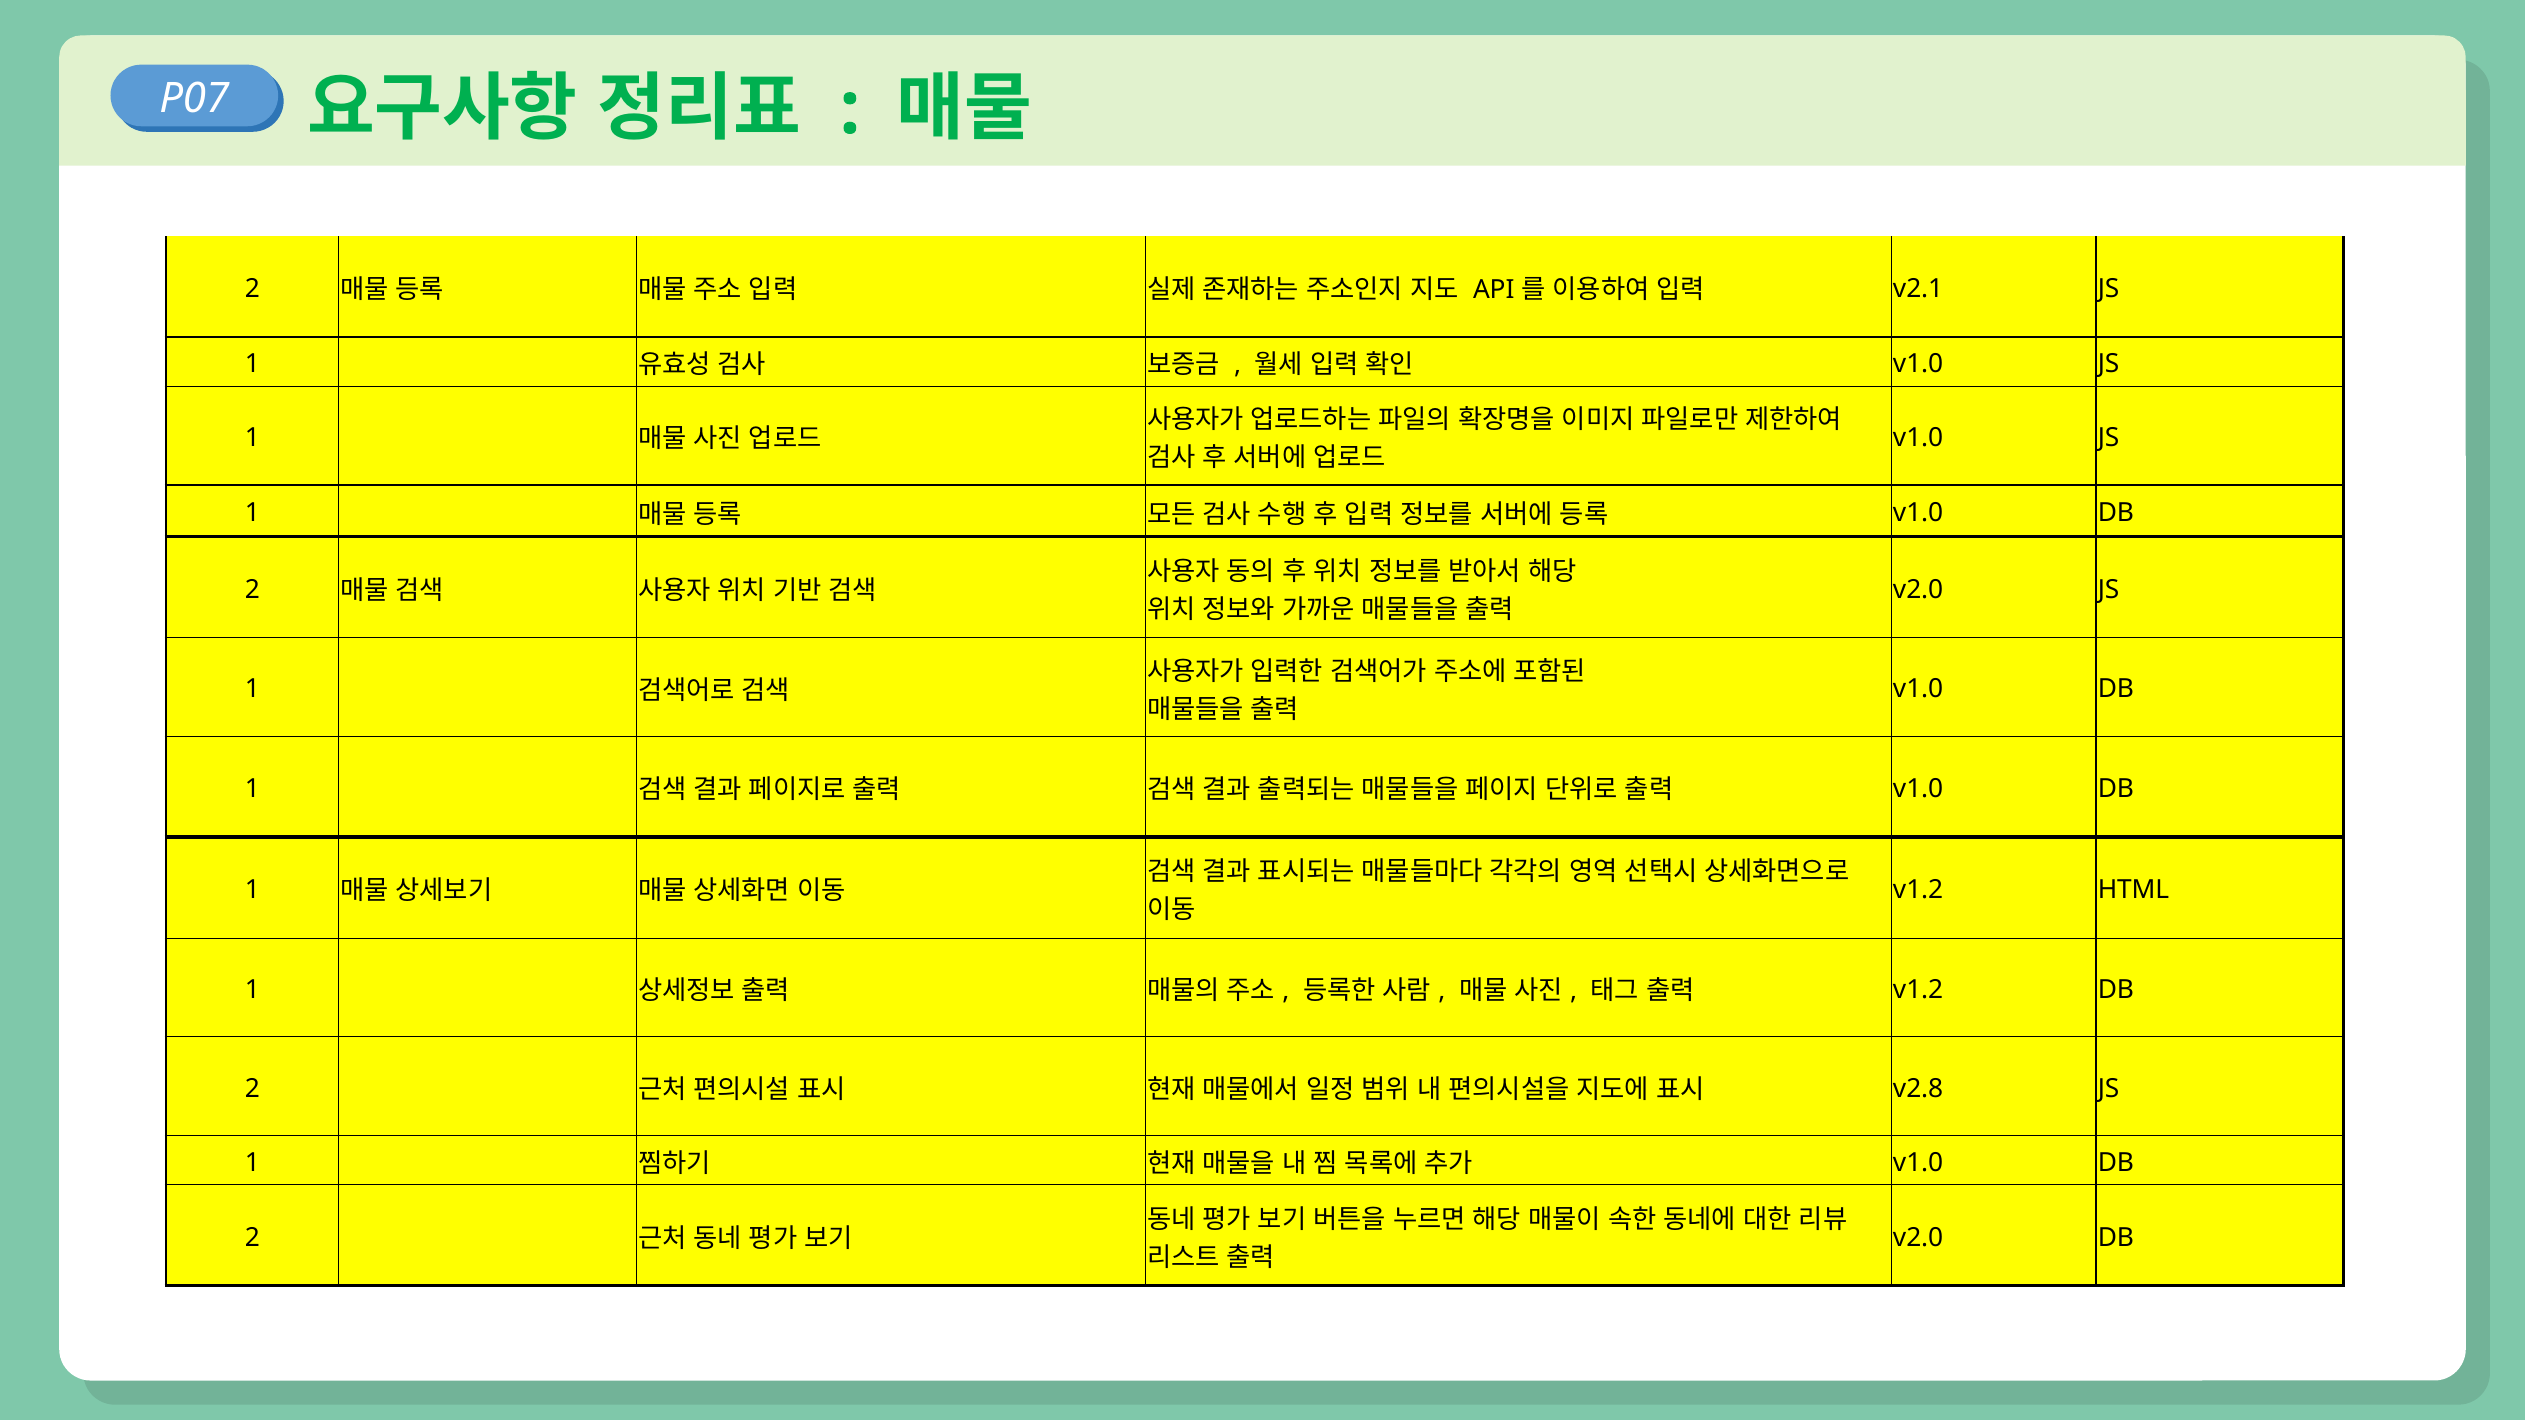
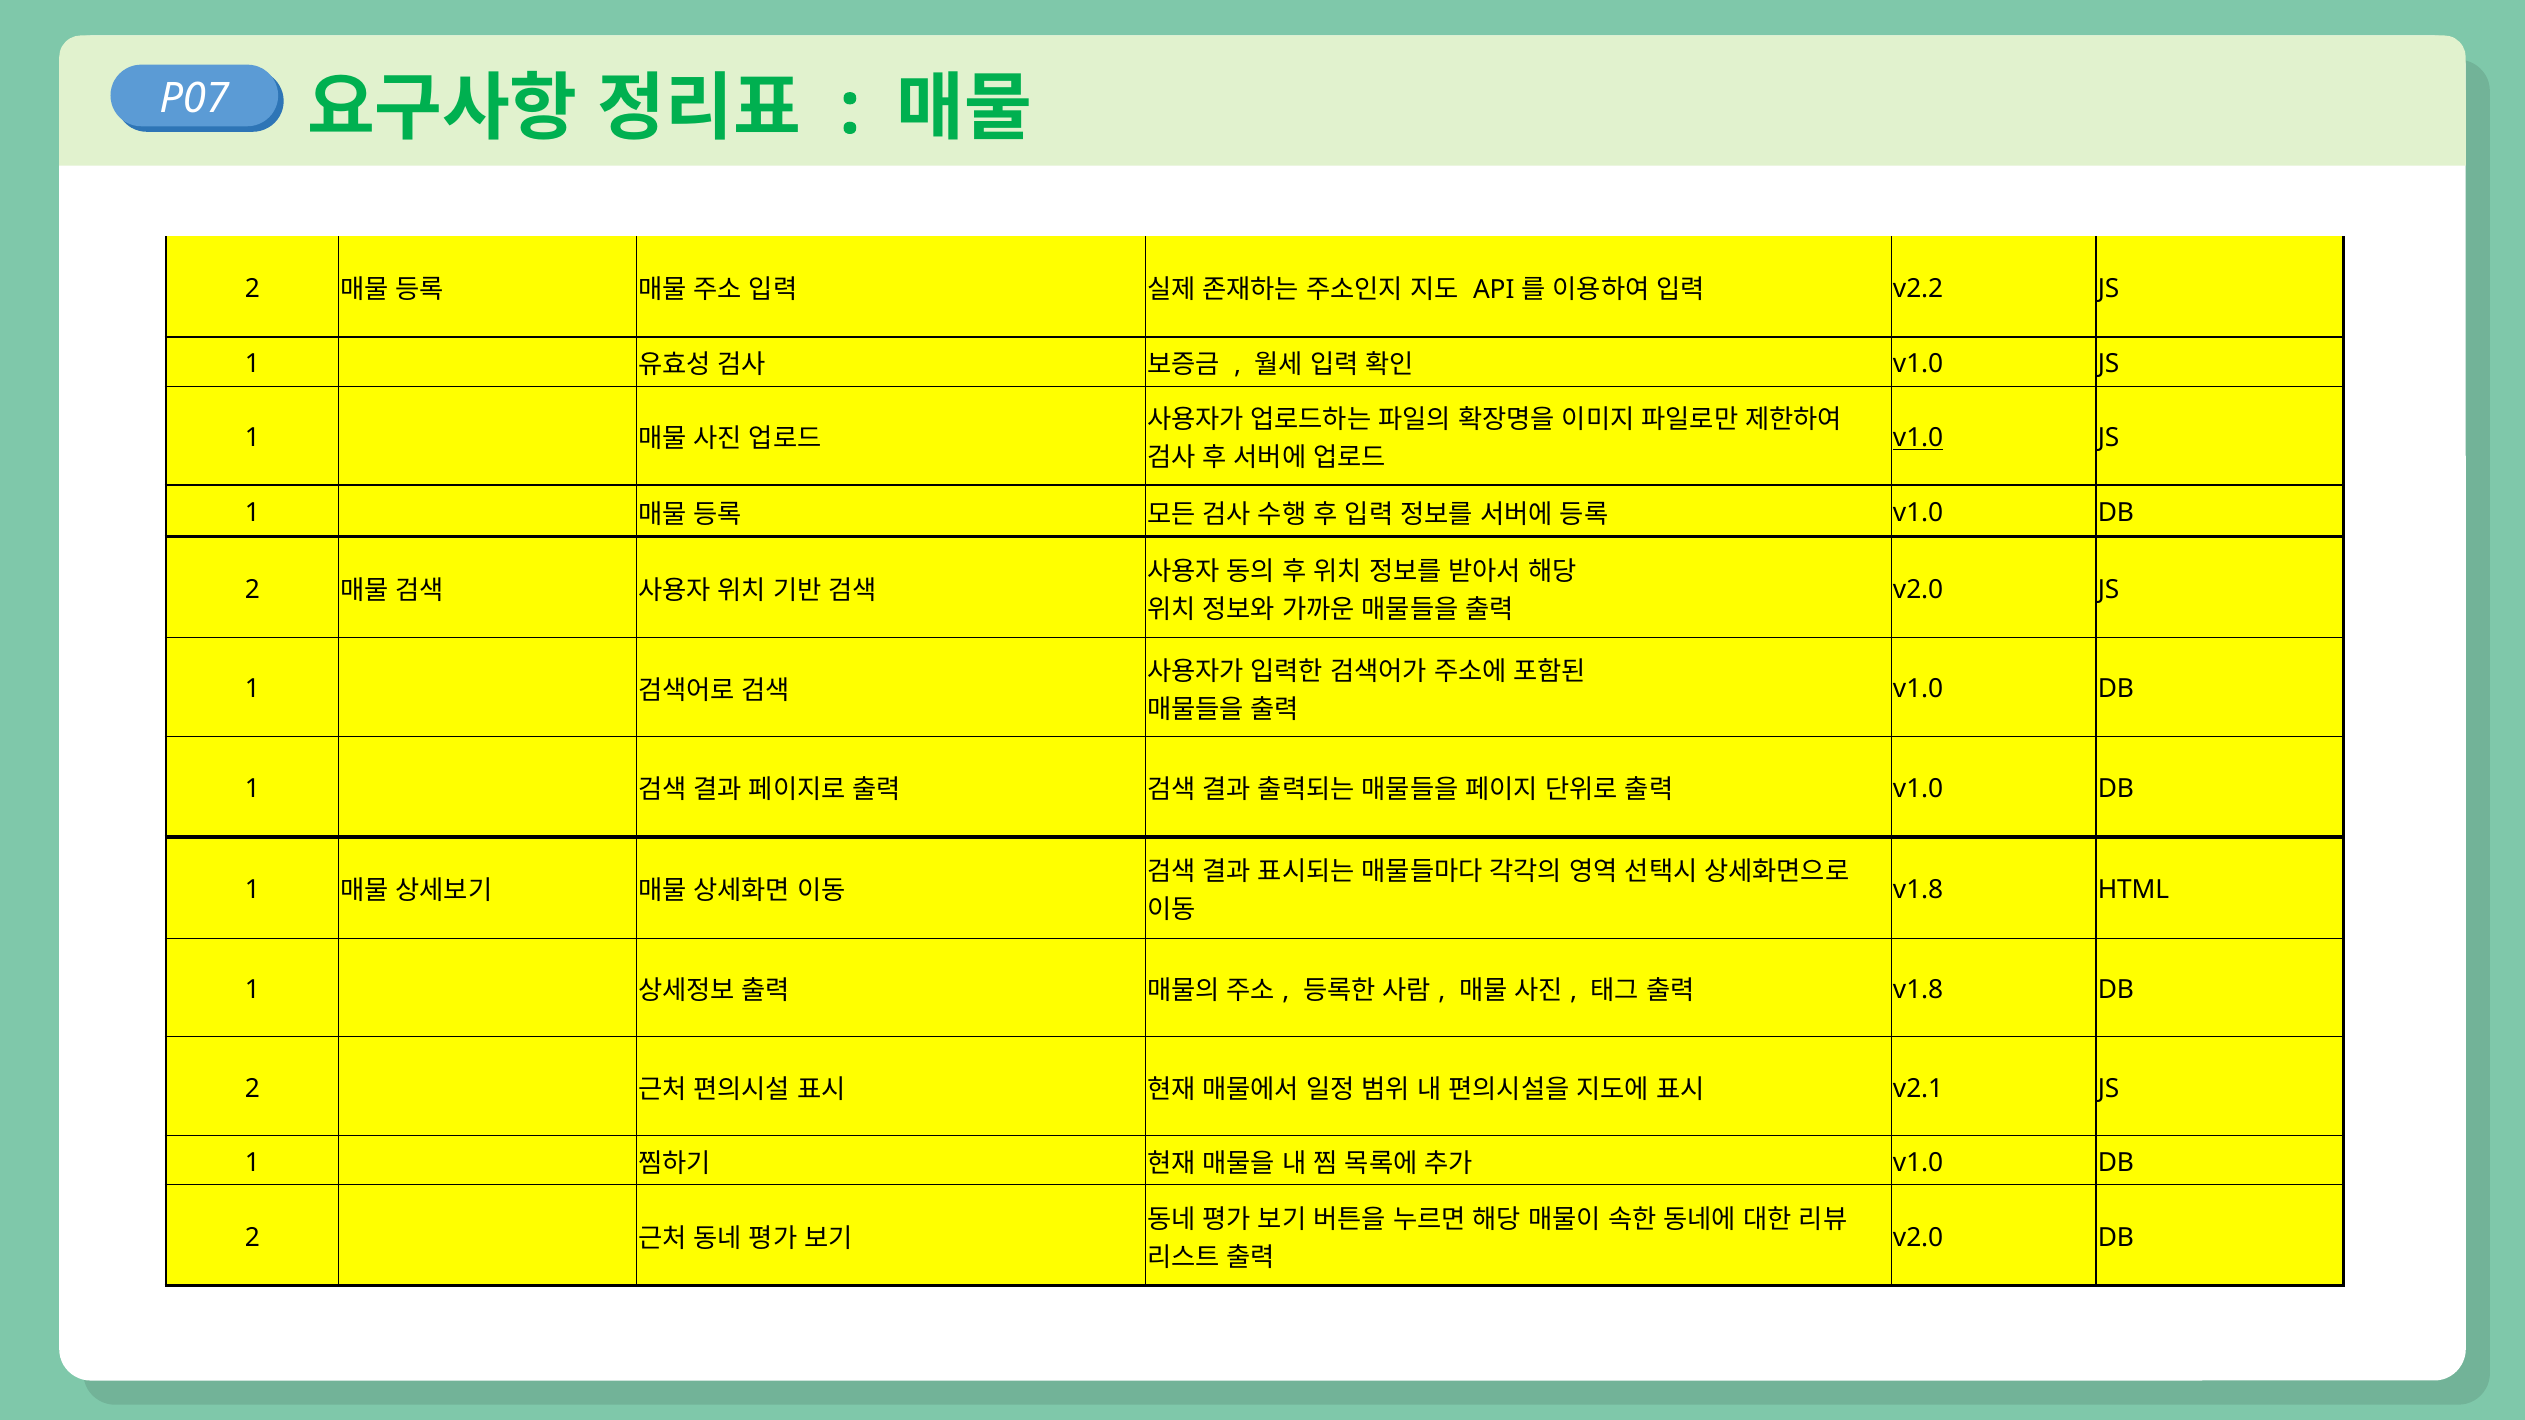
v2.1: v2.1 -> v2.2 (1918, 289)
v1.0 underline: none -> present (1918, 438)
v1.2: v1.2 -> v1.8 (1918, 890)
v1.2: v1.2 -> v1.8 (1918, 990)
v2.8: v2.8 -> v2.1 (1918, 1089)
